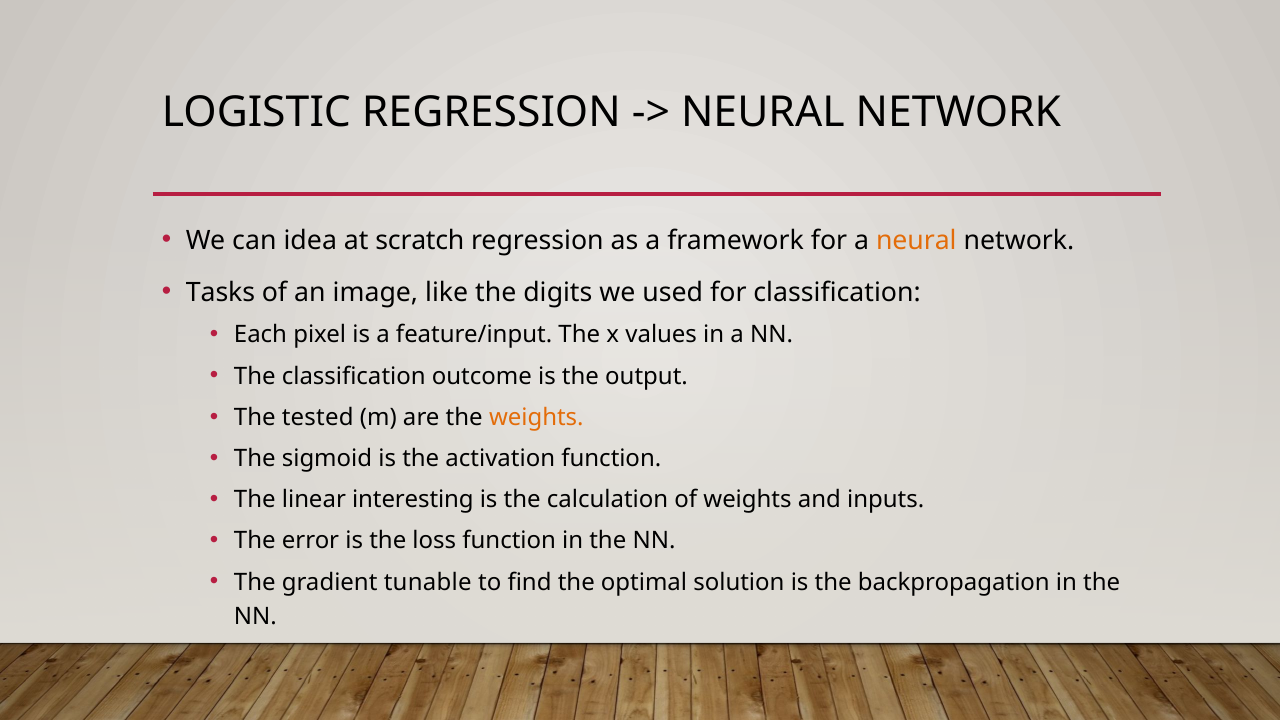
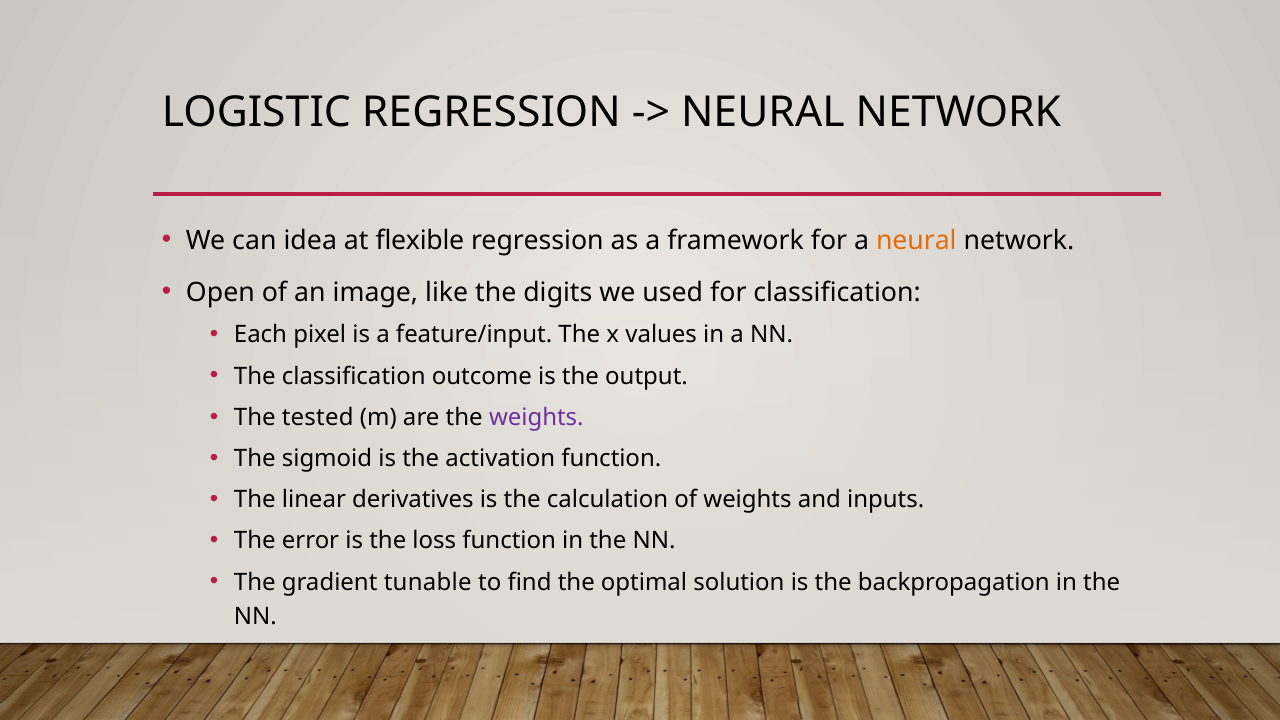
scratch: scratch -> flexible (420, 241)
Tasks: Tasks -> Open (220, 292)
weights colour: orange -> purple (536, 417)
interesting: interesting -> derivatives (413, 500)
